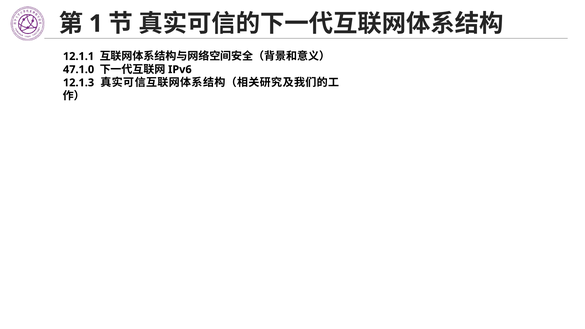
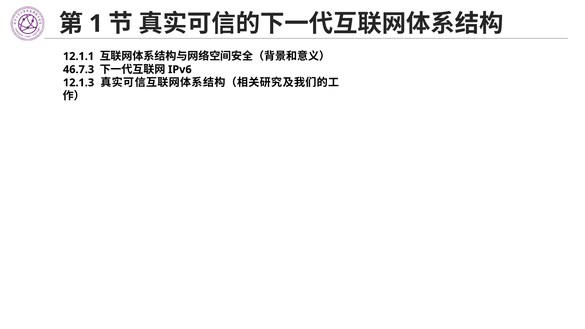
47.1.0: 47.1.0 -> 46.7.3 (79, 70)
